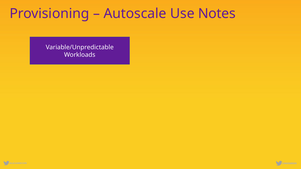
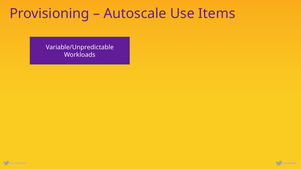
Notes: Notes -> Items (217, 14)
